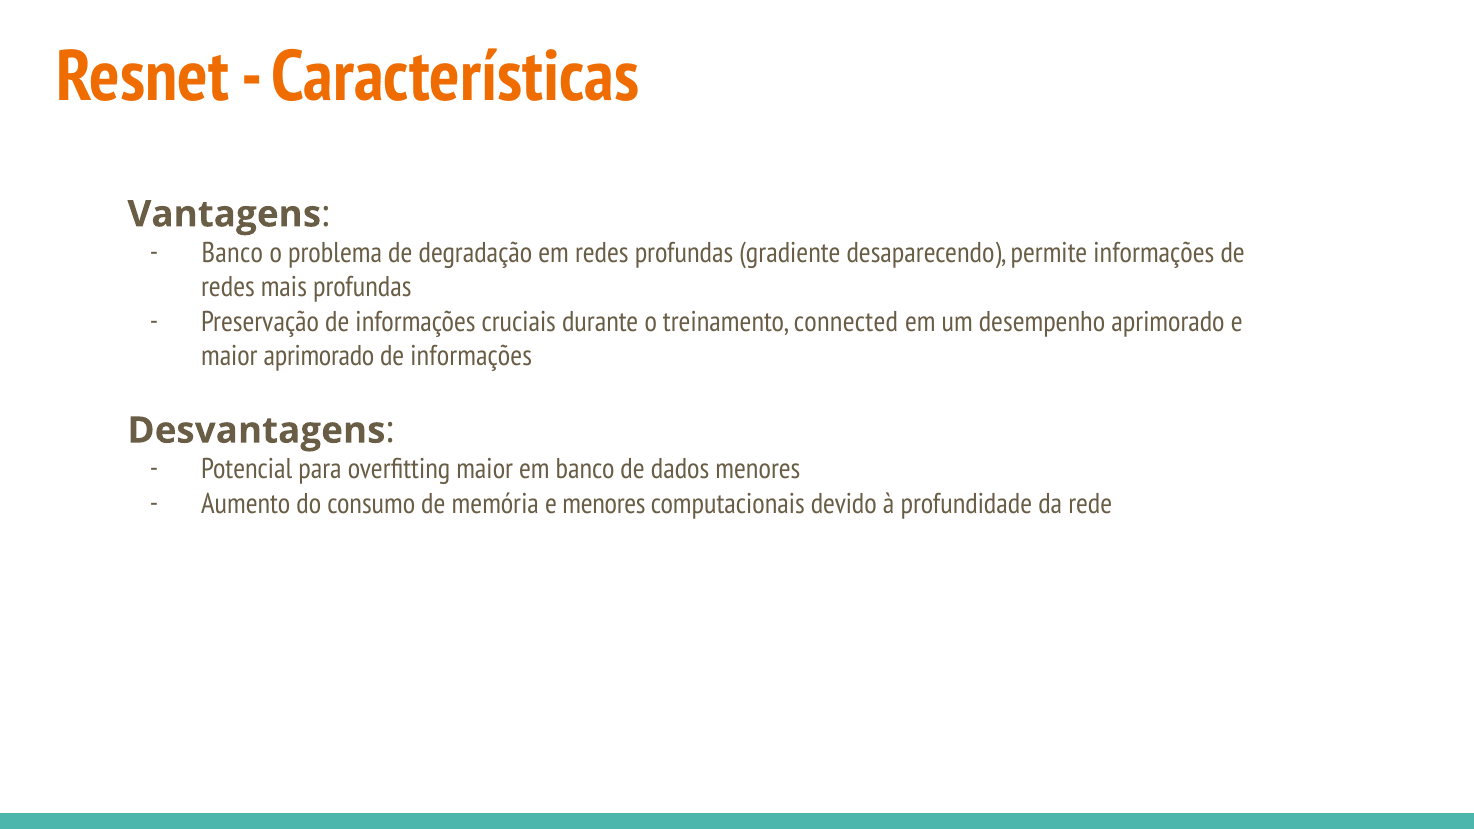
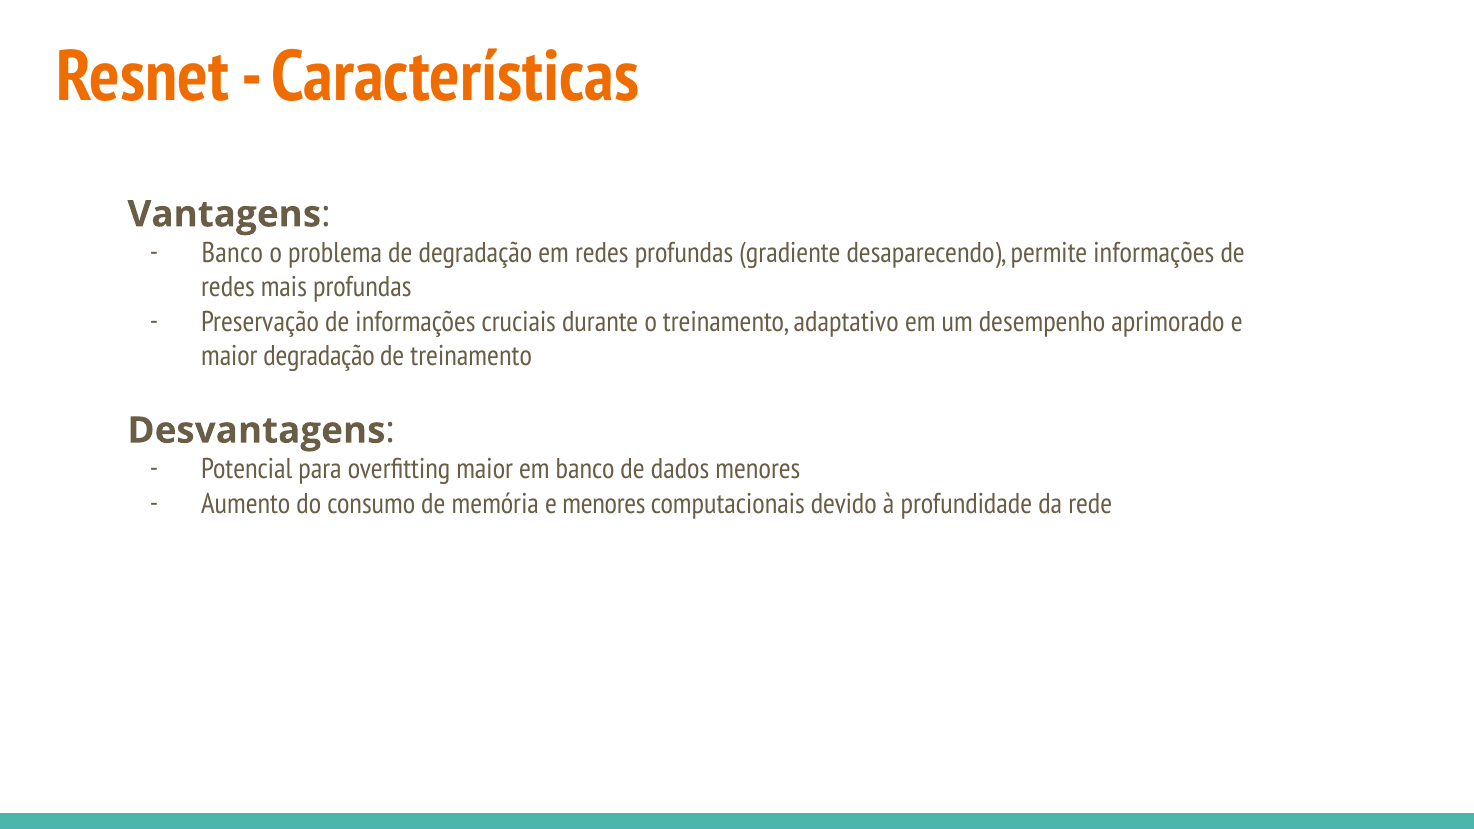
connected: connected -> adaptativo (846, 322)
maior aprimorado: aprimorado -> degradação (319, 356)
informações: informações -> treinamento (471, 356)
